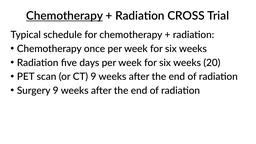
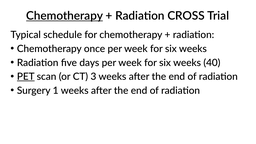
20: 20 -> 40 (212, 63)
PET underline: none -> present (26, 77)
CT 9: 9 -> 3 (93, 77)
Surgery 9: 9 -> 1 (56, 91)
